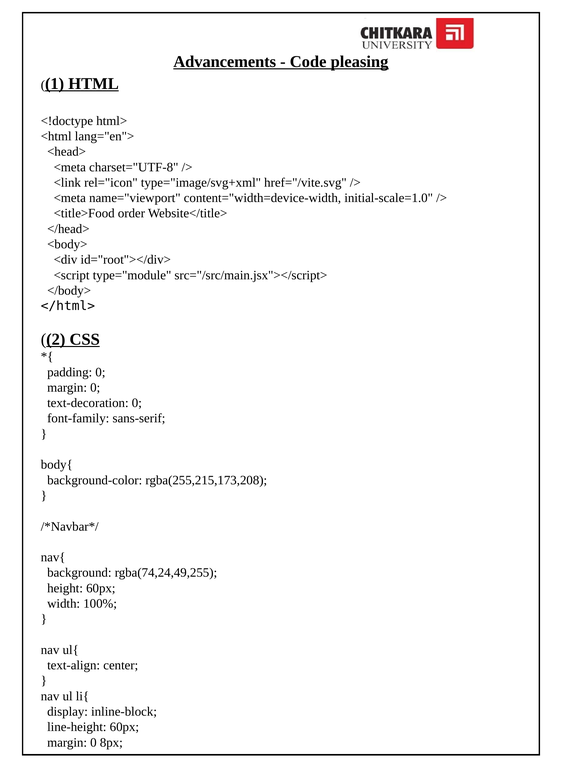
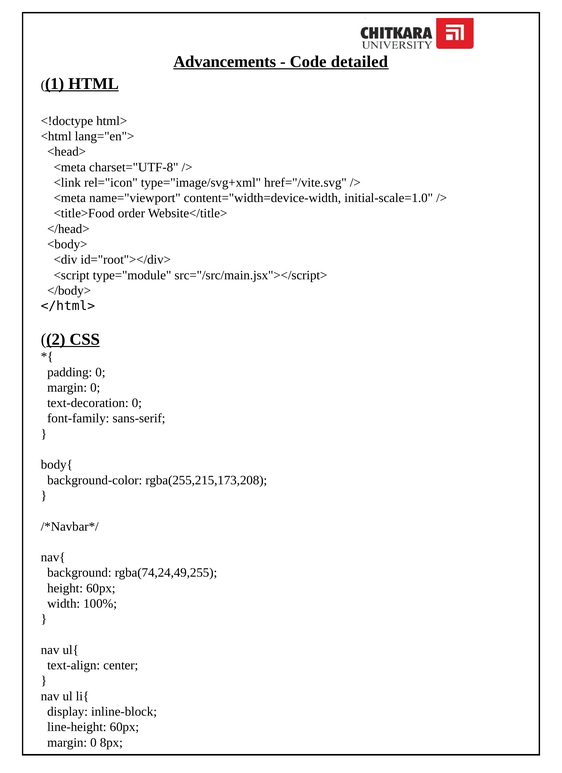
pleasing: pleasing -> detailed (359, 62)
